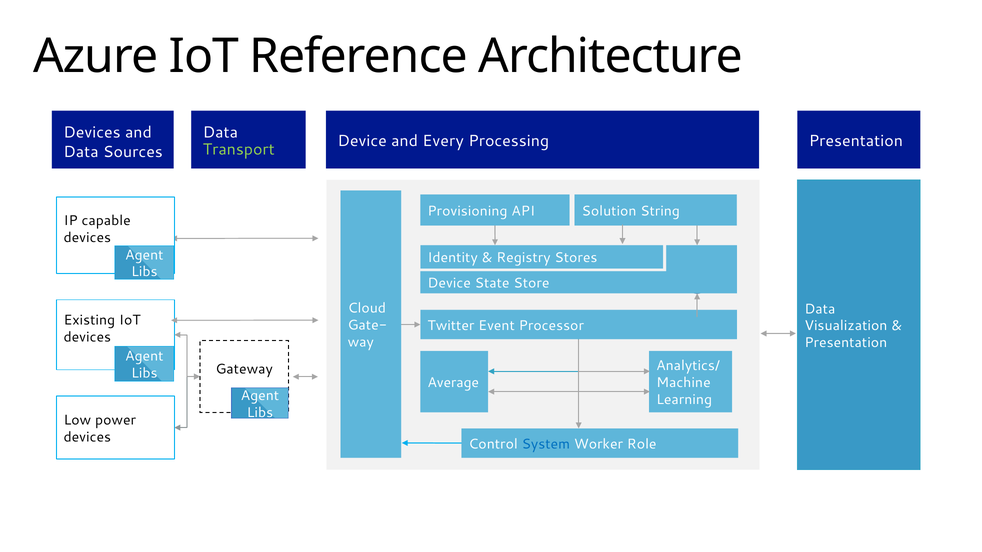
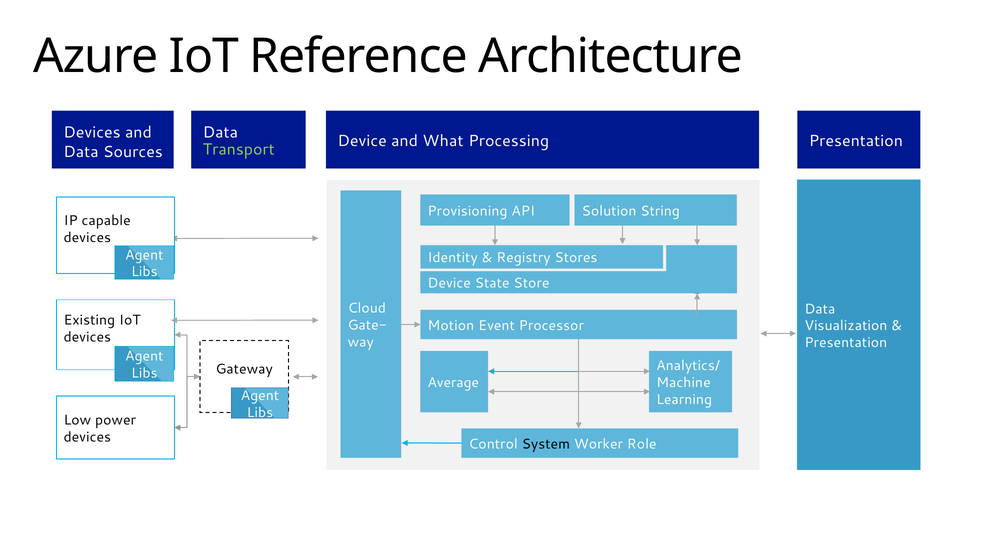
Every: Every -> What (443, 141)
Twitter: Twitter -> Motion (451, 326)
System colour: blue -> black (546, 444)
